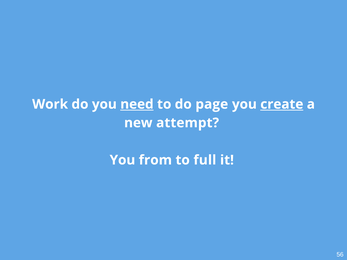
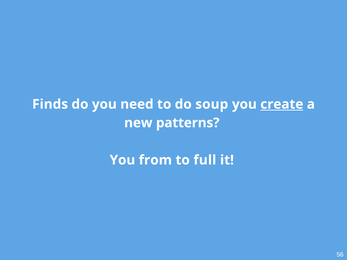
Work: Work -> Finds (50, 104)
need underline: present -> none (137, 104)
page: page -> soup (212, 104)
attempt: attempt -> patterns (188, 123)
